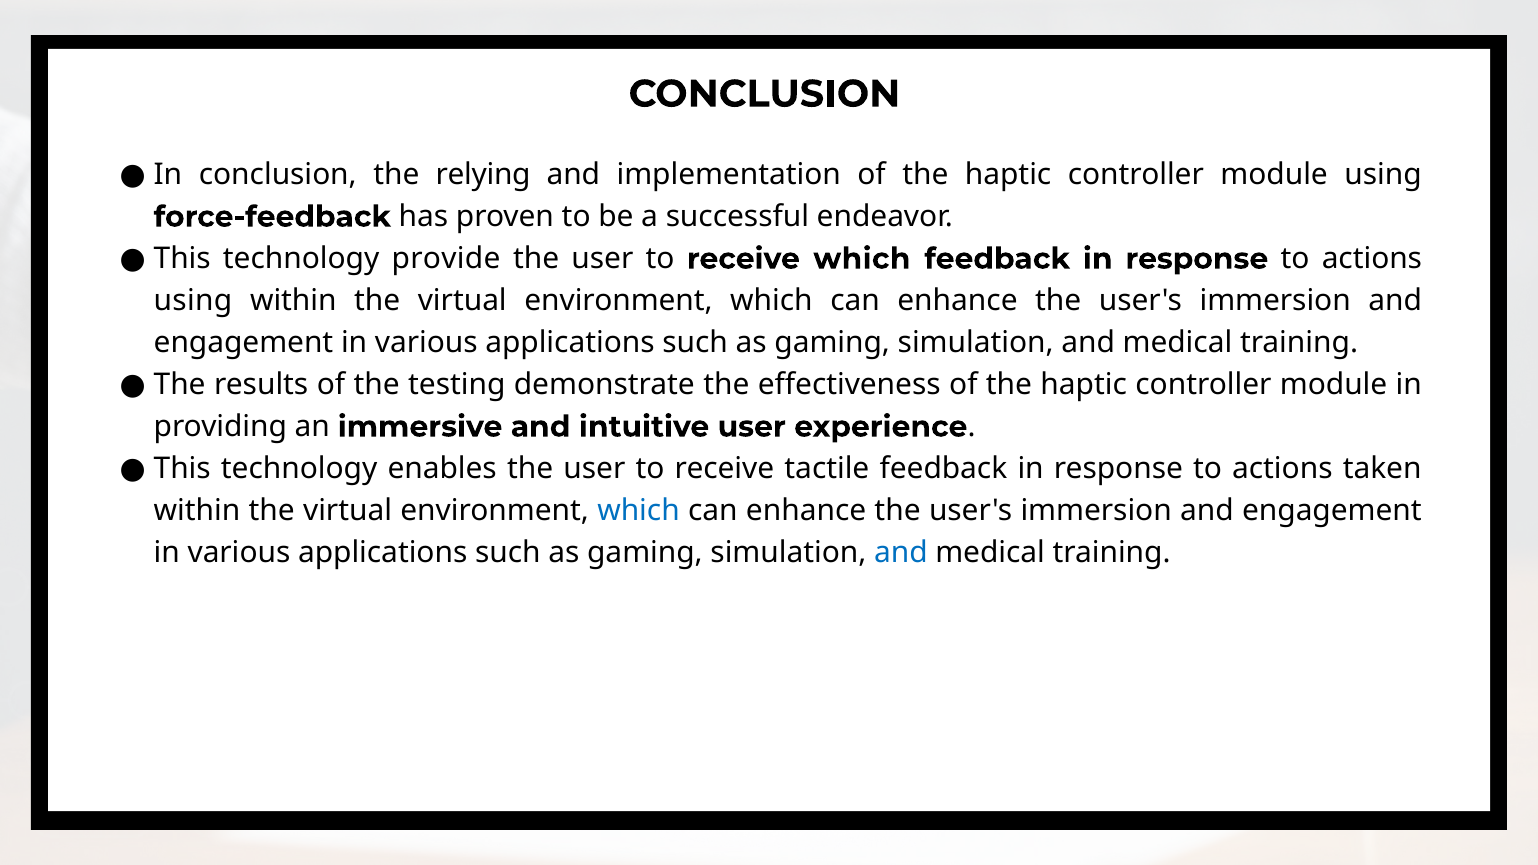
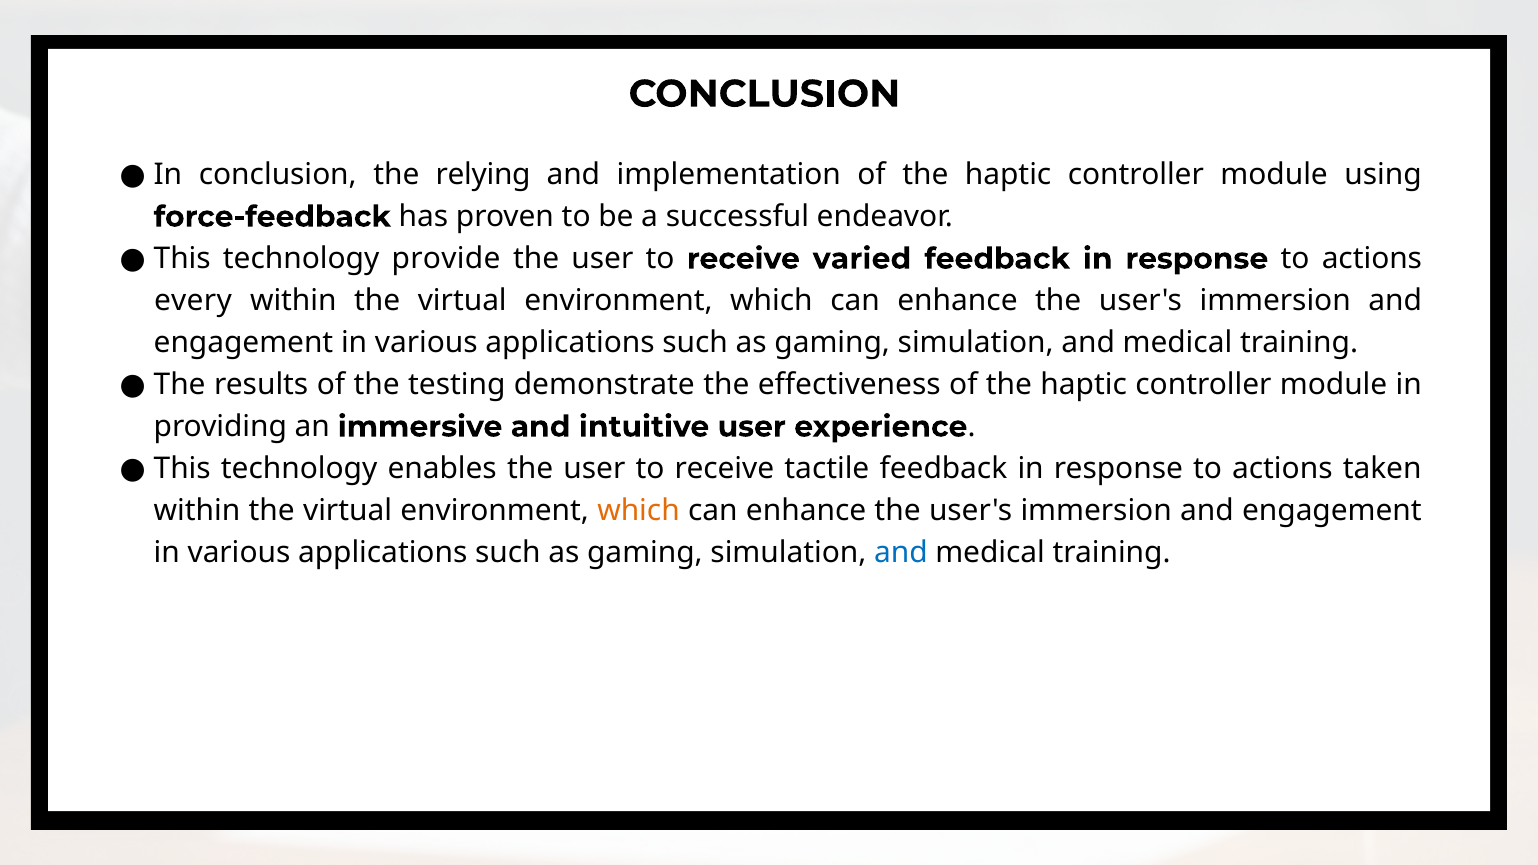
receive which: which -> varied (862, 259)
using: using -> every (193, 301)
which colour: blue -> orange (639, 511)
